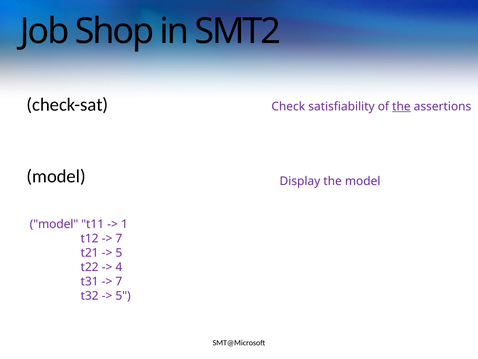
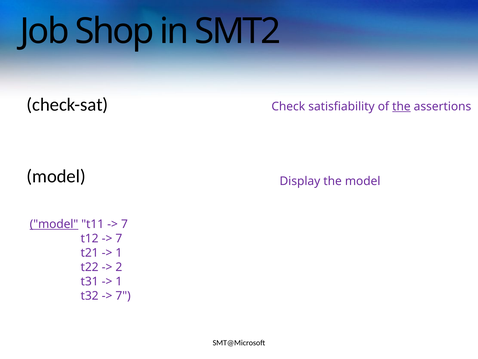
model underline: none -> present (54, 224)
1: 1 -> 7 (124, 224)
5: 5 -> 1 (119, 252)
4: 4 -> 2 (119, 267)
7: 7 -> 1 (119, 281)
5: 5 -> 7 (123, 295)
